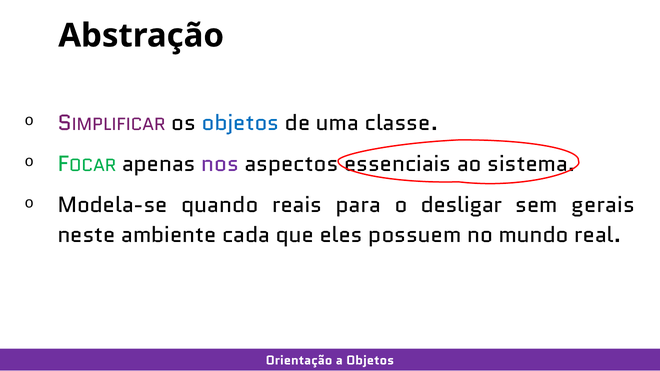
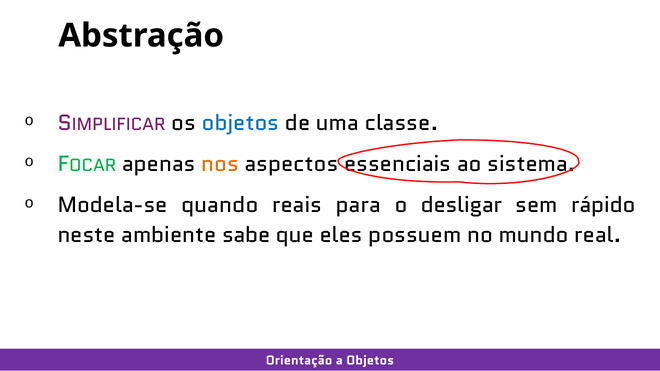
nos colour: purple -> orange (220, 164)
gerais: gerais -> rápido (603, 205)
cada: cada -> sabe (246, 235)
